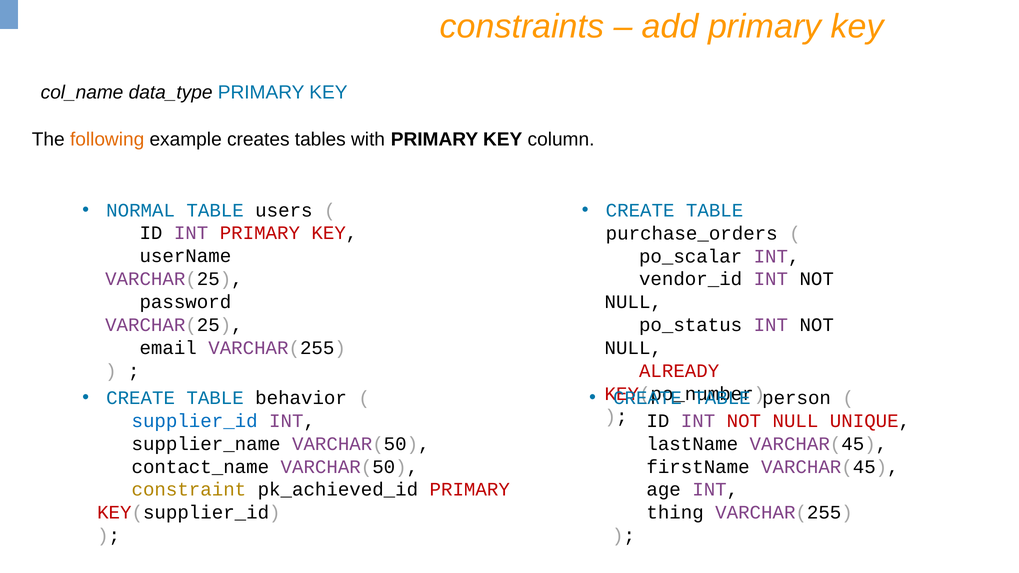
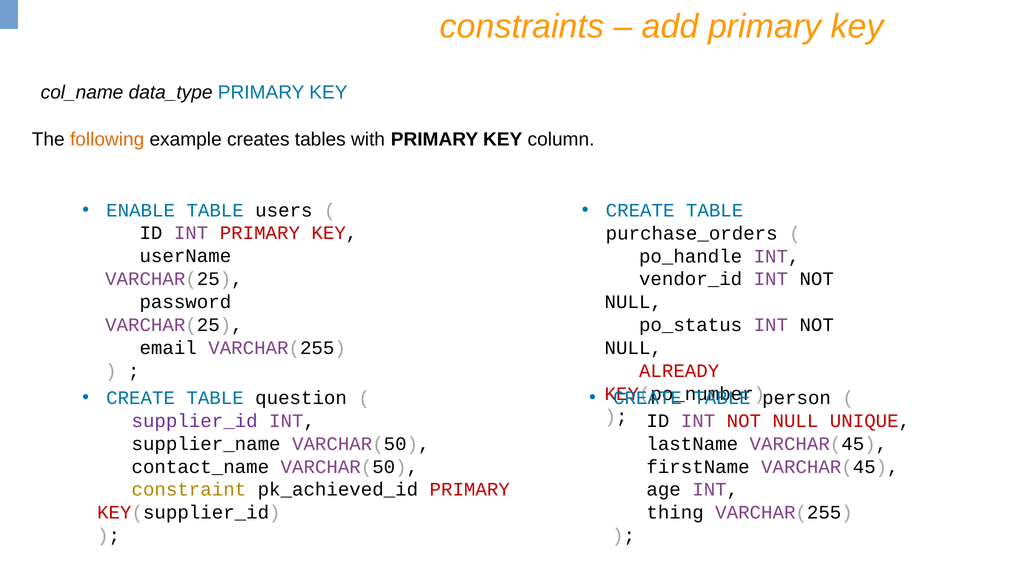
NORMAL: NORMAL -> ENABLE (141, 210)
po_scalar: po_scalar -> po_handle (691, 256)
behavior: behavior -> question (301, 398)
supplier_id colour: blue -> purple (195, 421)
